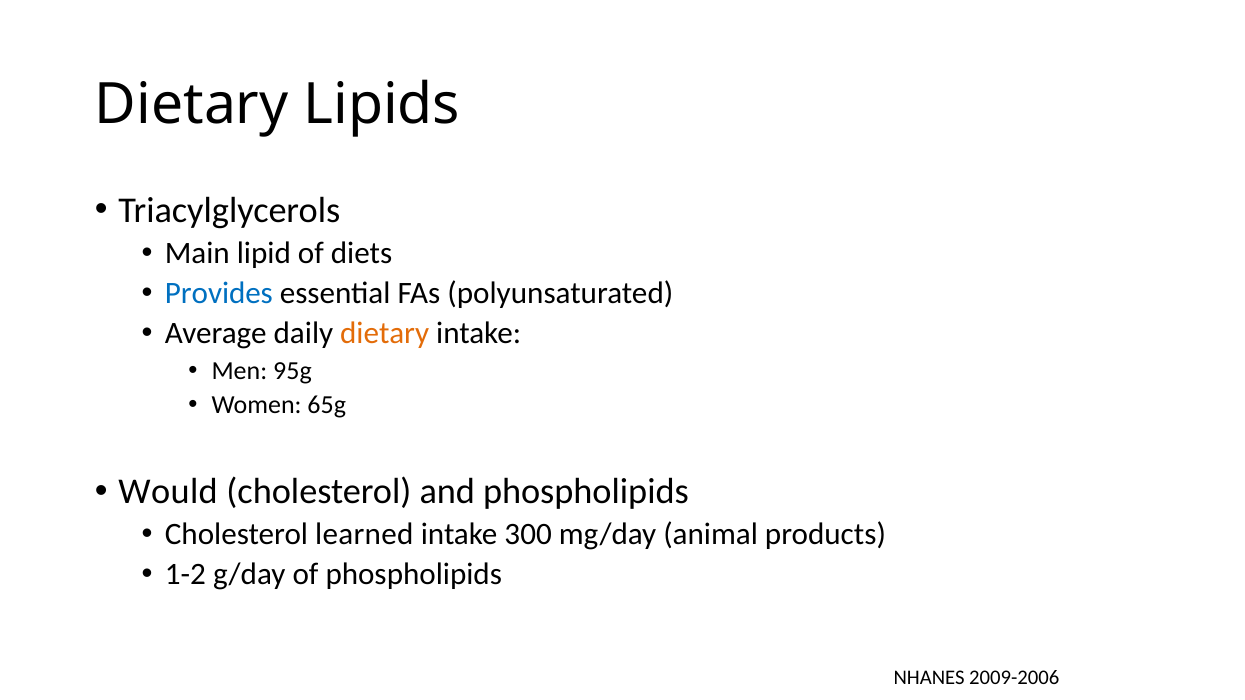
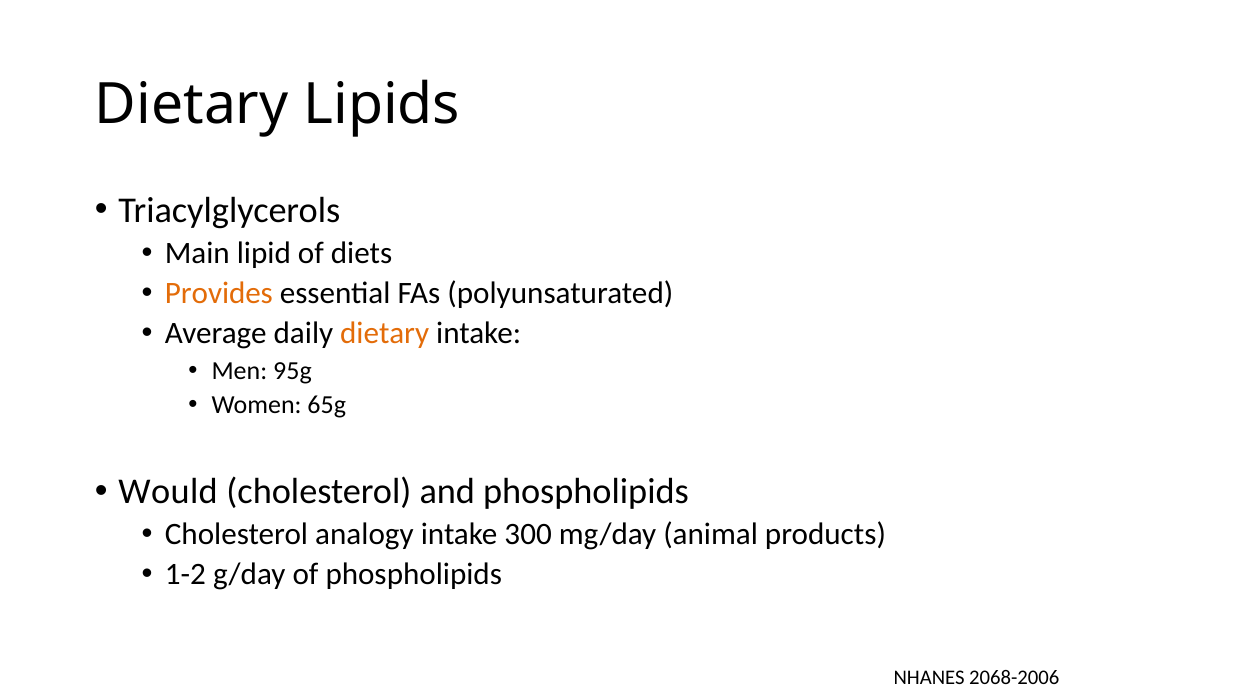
Provides colour: blue -> orange (219, 293)
learned: learned -> analogy (364, 535)
2009-2006: 2009-2006 -> 2068-2006 (1014, 678)
